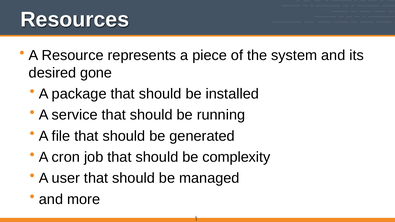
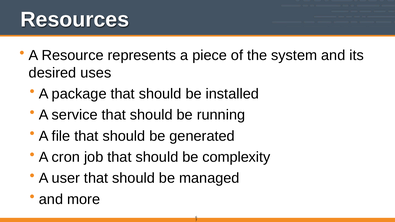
gone: gone -> uses (96, 73)
